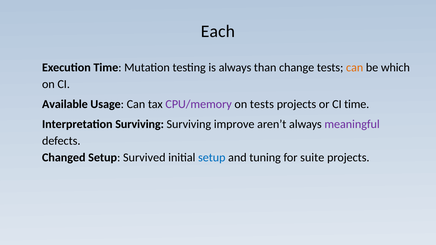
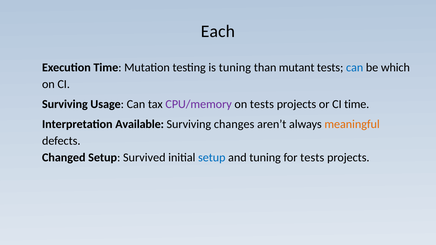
is always: always -> tuning (235, 68)
change: change -> mutant (297, 68)
can colour: orange -> blue (355, 68)
Available: Available -> Surviving (65, 104)
Interpretation Surviving: Surviving -> Available (140, 124)
improve: improve -> changes (234, 124)
meaningful colour: purple -> orange (352, 124)
for suite: suite -> tests (312, 158)
